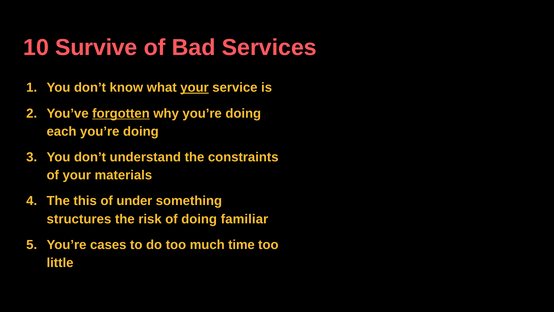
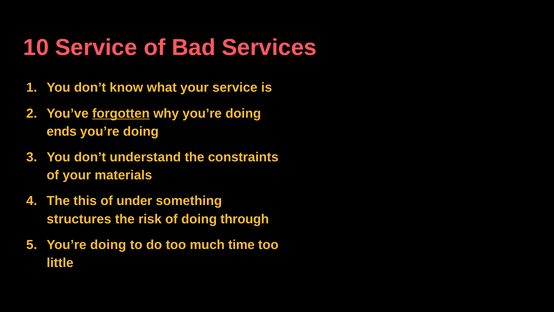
10 Survive: Survive -> Service (96, 48)
your underline: present -> none (194, 87)
each: each -> ends (62, 131)
familiar: familiar -> through (245, 219)
cases: cases -> doing (108, 245)
